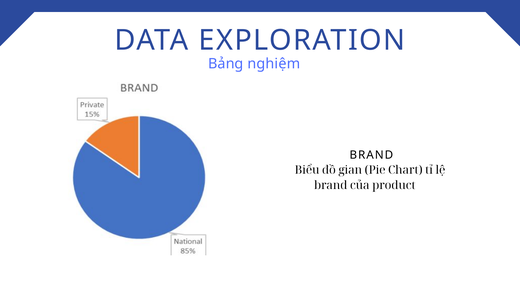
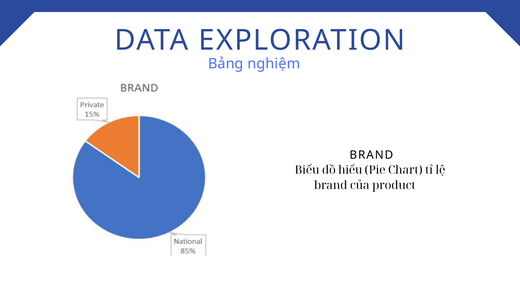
gian: gian -> hiểu (350, 170)
